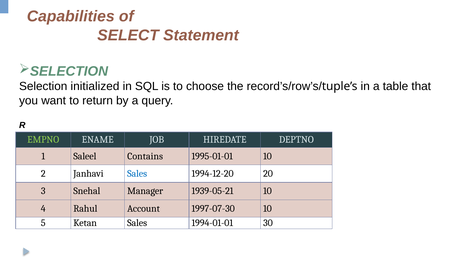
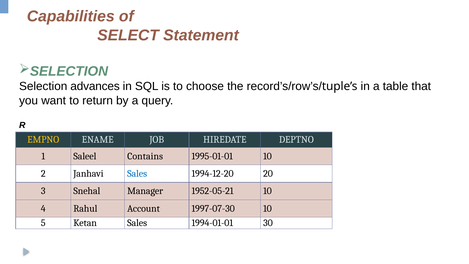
initialized: initialized -> advances (95, 86)
EMPNO colour: light green -> yellow (43, 140)
1939-05-21: 1939-05-21 -> 1952-05-21 (213, 191)
